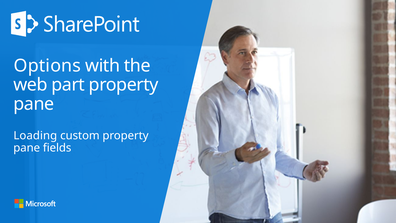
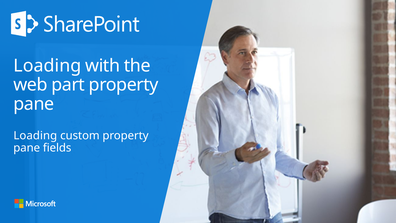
Options: Options -> Loading (47, 66)
